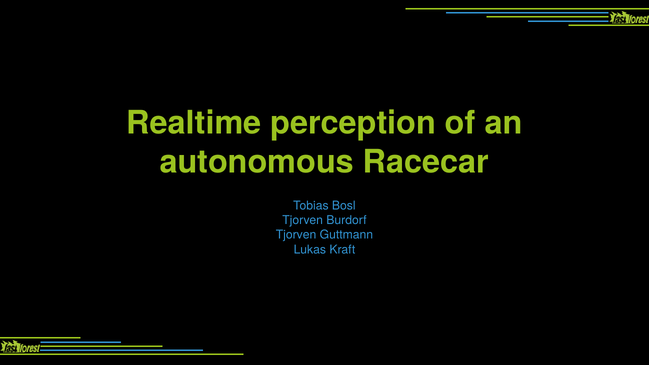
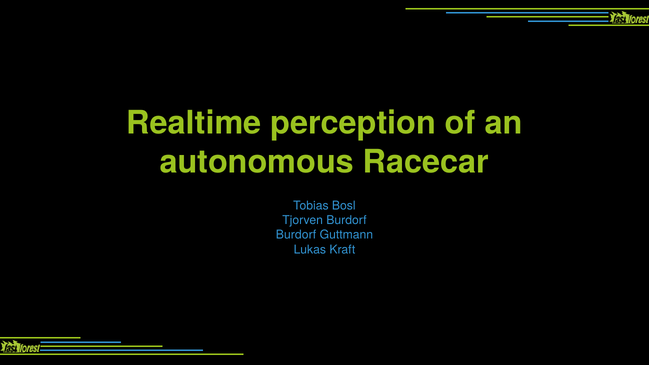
Tjorven: Tjorven -> Burdorf (296, 235)
